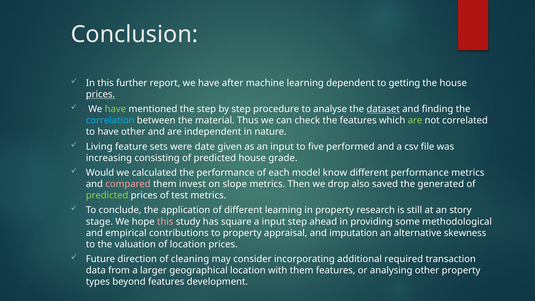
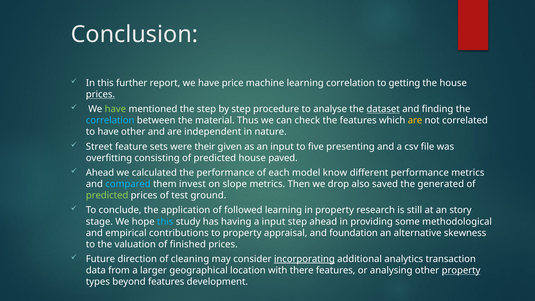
after: after -> price (233, 83)
learning dependent: dependent -> correlation (350, 83)
are colour: light green -> yellow (415, 120)
Living: Living -> Street (99, 147)
date: date -> their (205, 147)
performed: performed -> presenting (350, 147)
increasing: increasing -> overfitting (109, 158)
grade: grade -> paved (283, 158)
Would: Would -> Ahead (100, 173)
compared colour: pink -> light blue (128, 184)
test metrics: metrics -> ground (208, 195)
of different: different -> followed (243, 210)
this colour: pink -> light blue (165, 222)
square: square -> having (236, 222)
imputation: imputation -> foundation (354, 233)
of location: location -> finished (188, 244)
incorporating underline: none -> present (304, 259)
required: required -> analytics (404, 259)
with them: them -> there (302, 270)
property underline: none -> present (461, 270)
